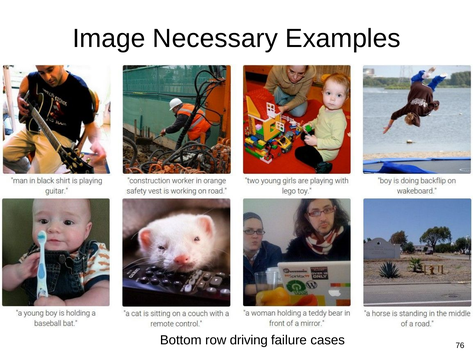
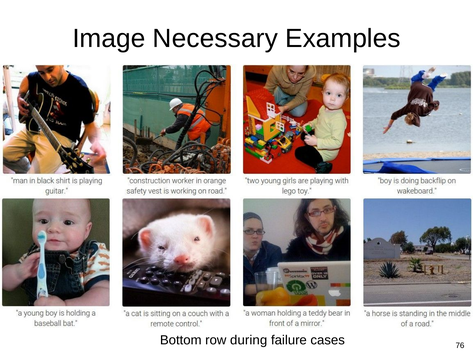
driving: driving -> during (249, 340)
